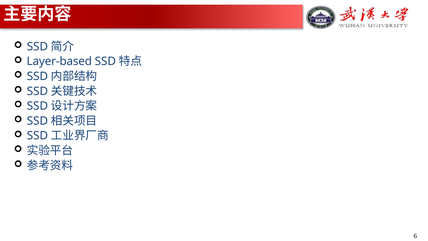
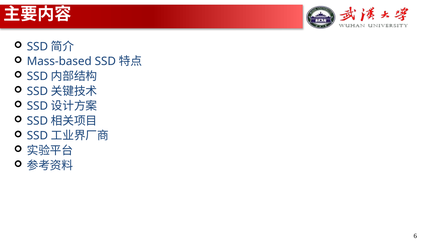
Layer-based: Layer-based -> Mass-based (59, 61)
